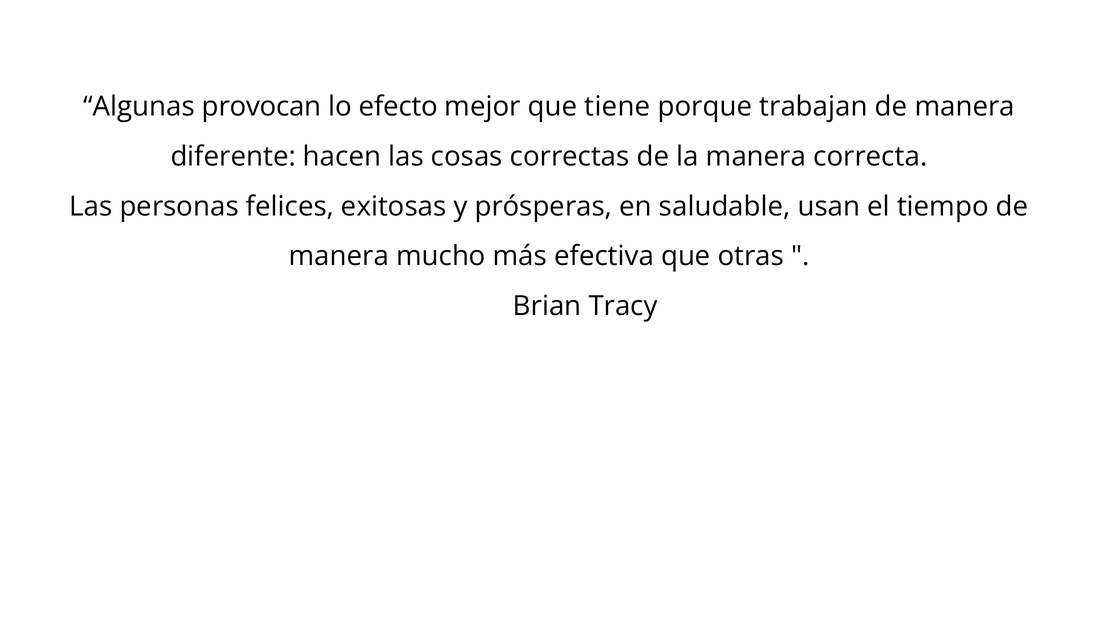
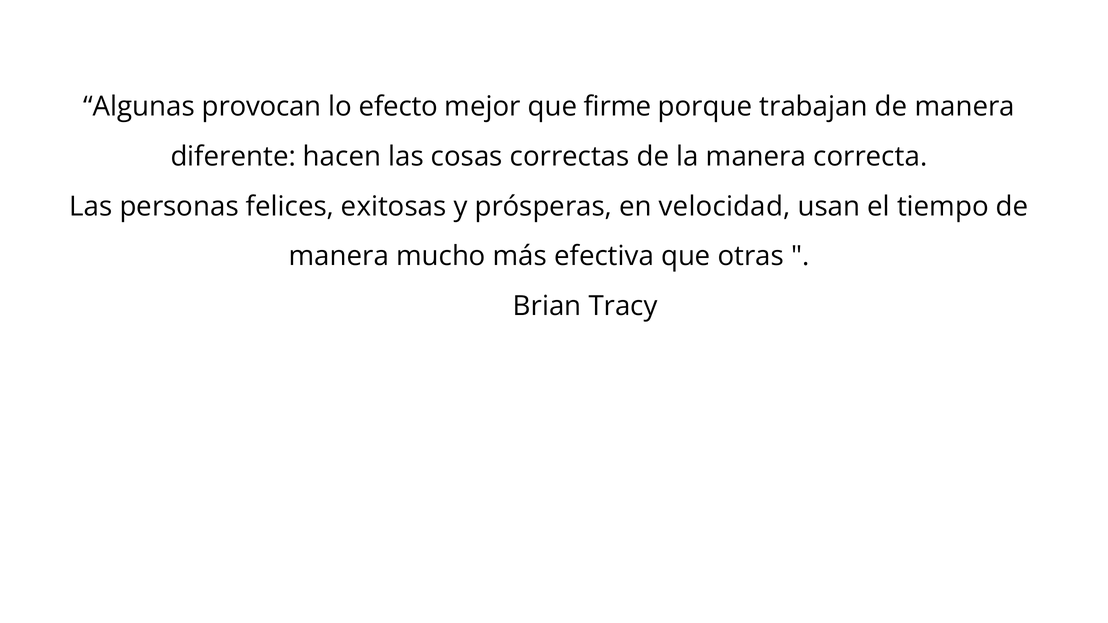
tiene: tiene -> firme (618, 107)
saludable: saludable -> velocidad (725, 207)
